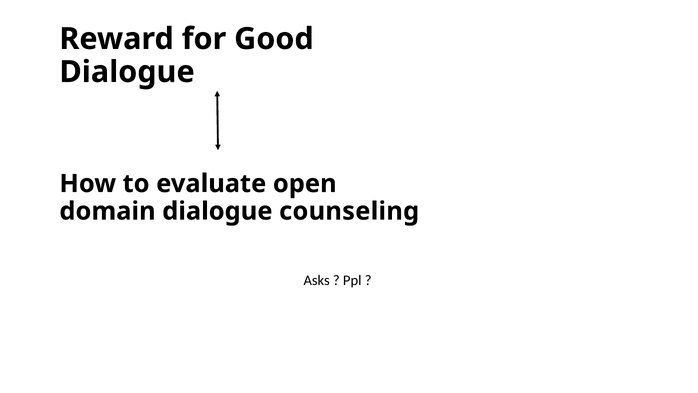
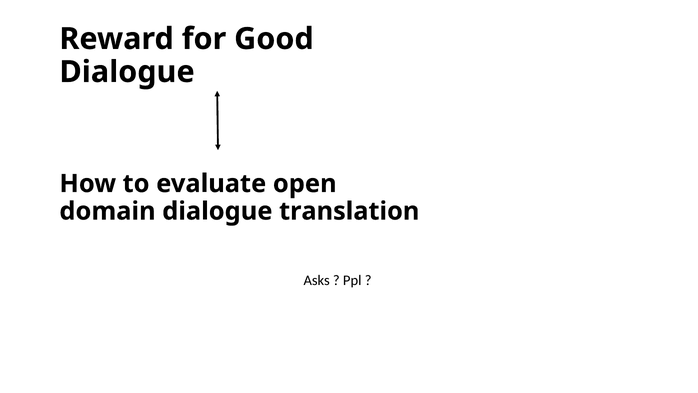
counseling: counseling -> translation (349, 211)
